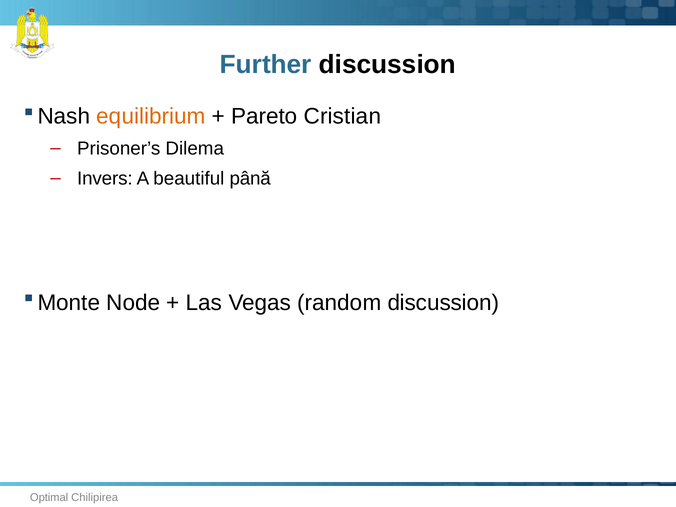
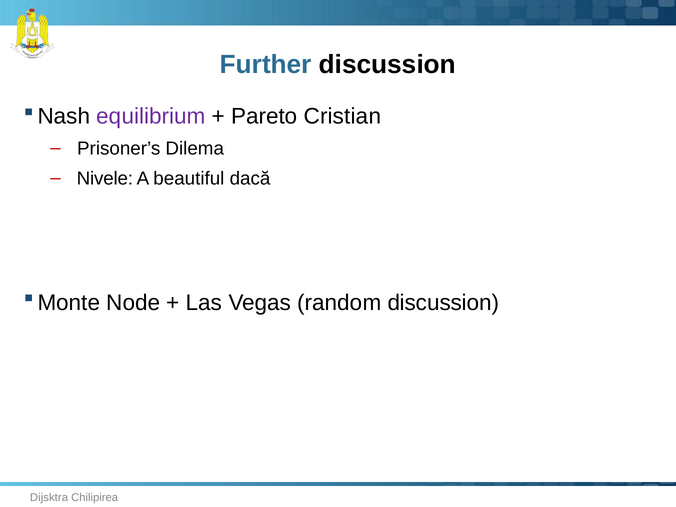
equilibrium colour: orange -> purple (151, 116)
Invers: Invers -> Nivele (105, 178)
până: până -> dacă (250, 178)
Optimal: Optimal -> Dijsktra (49, 498)
